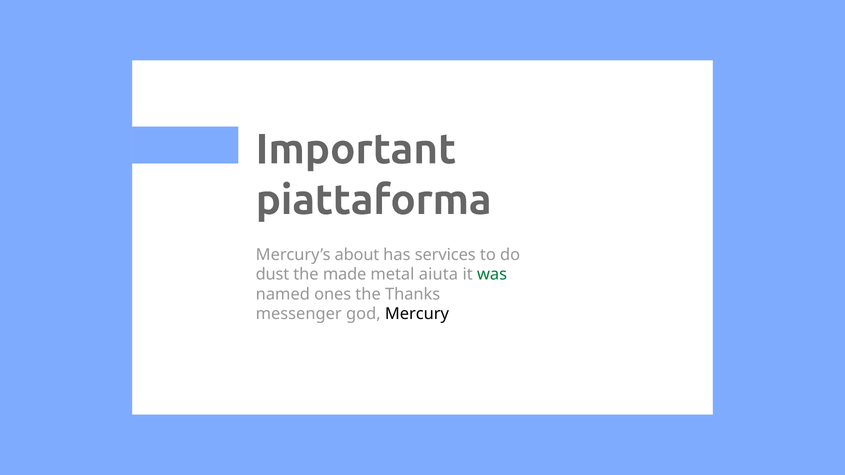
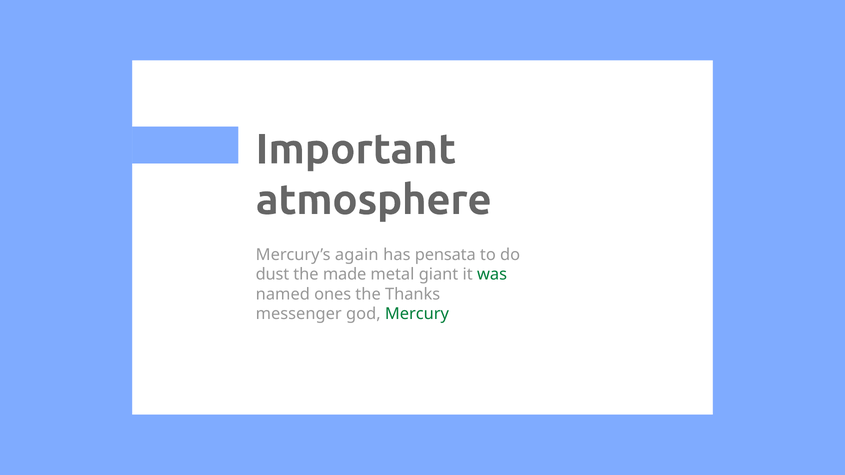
piattaforma: piattaforma -> atmosphere (374, 200)
about: about -> again (357, 255)
services: services -> pensata (445, 255)
aiuta: aiuta -> giant (439, 275)
Mercury colour: black -> green (417, 314)
